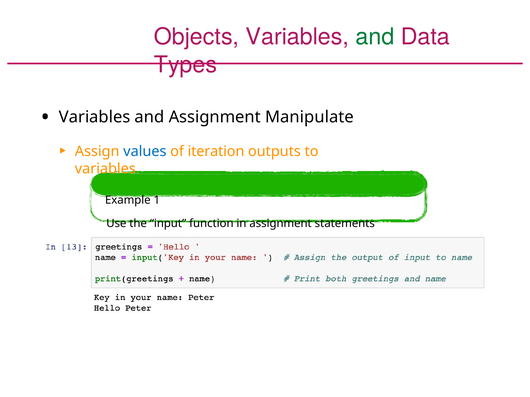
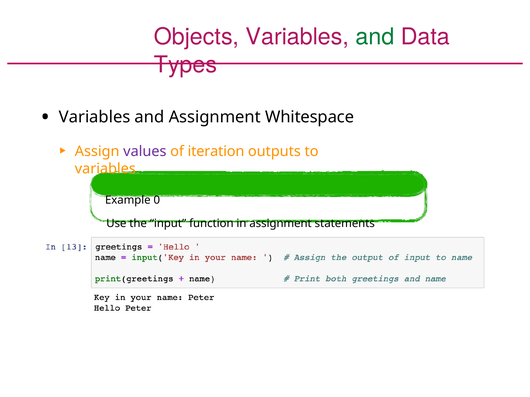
Manipulate: Manipulate -> Whitespace (310, 117)
values colour: blue -> purple (145, 152)
1: 1 -> 0 (157, 200)
